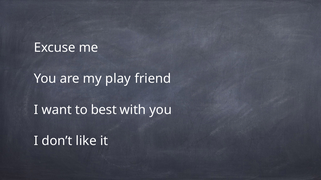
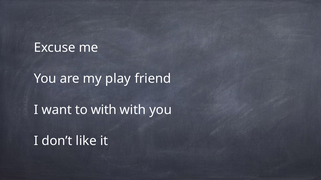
to best: best -> with (104, 110)
